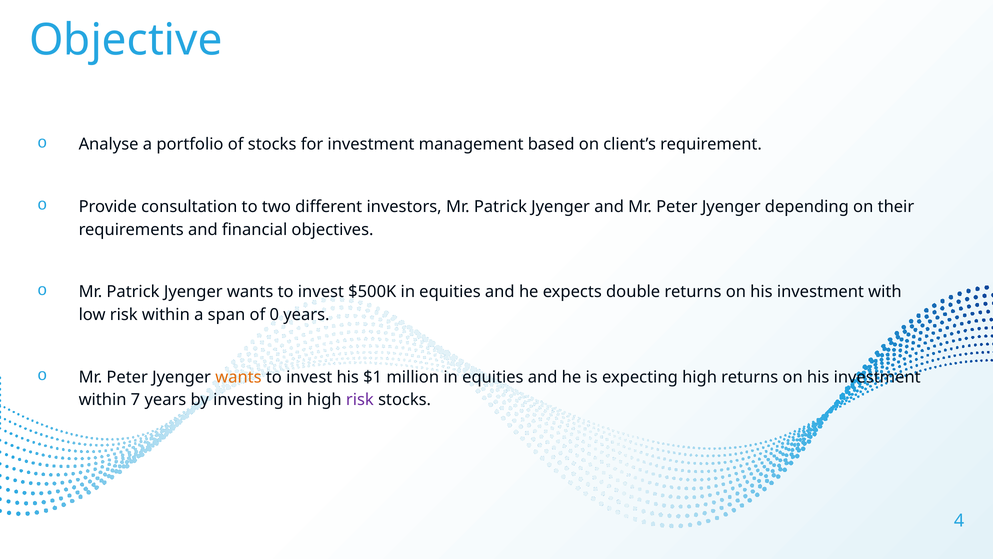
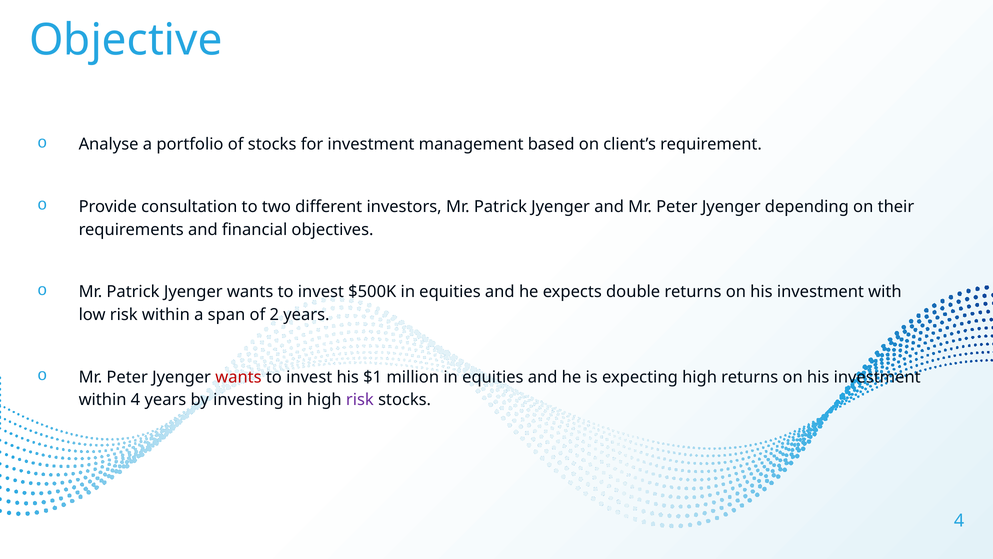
0: 0 -> 2 (274, 315)
wants colour: orange -> red (238, 377)
within 7: 7 -> 4 (135, 400)
